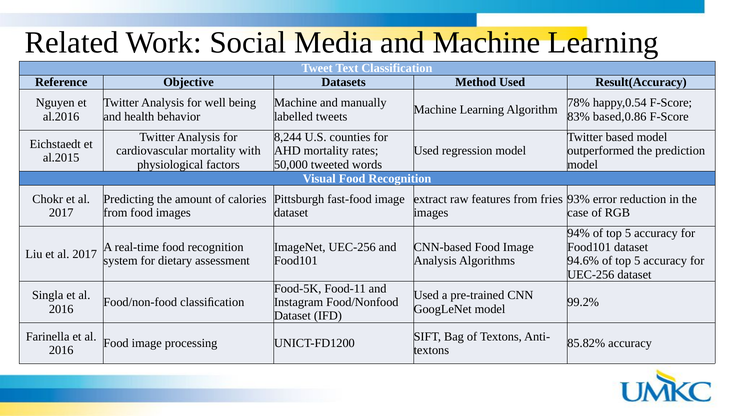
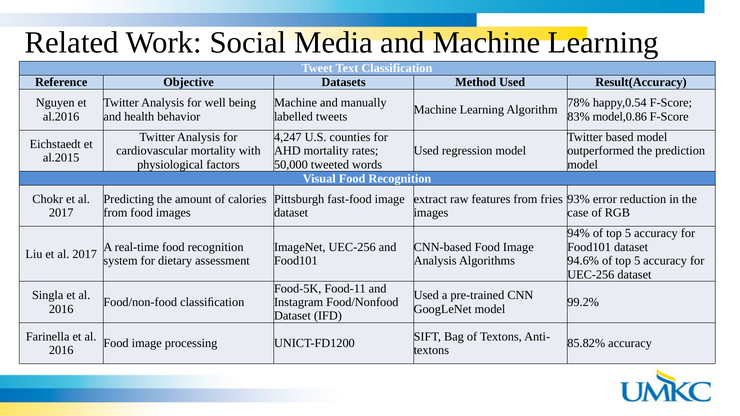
based,0.86: based,0.86 -> model,0.86 (620, 117)
8,244: 8,244 -> 4,247 (288, 137)
